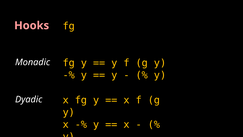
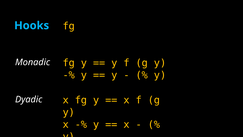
Hooks colour: pink -> light blue (32, 25)
